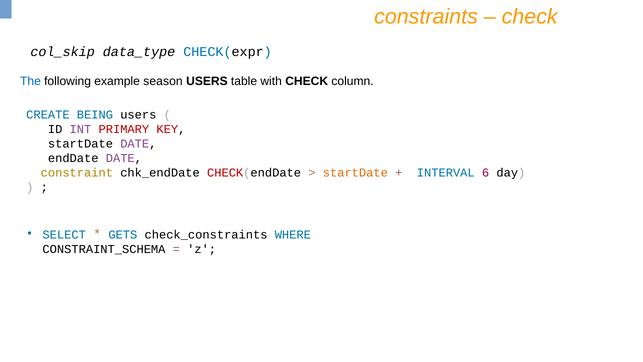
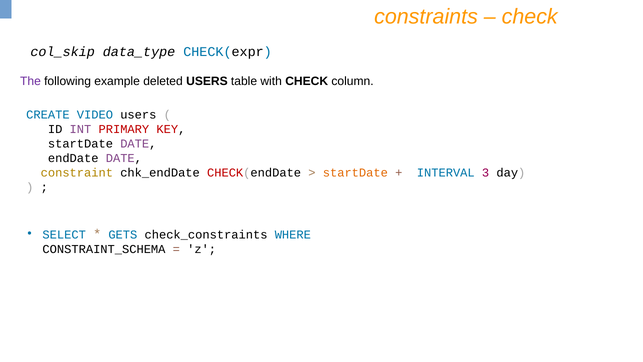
The colour: blue -> purple (30, 81)
season: season -> deleted (163, 81)
BEING: BEING -> VIDEO (95, 115)
6: 6 -> 3 (486, 173)
